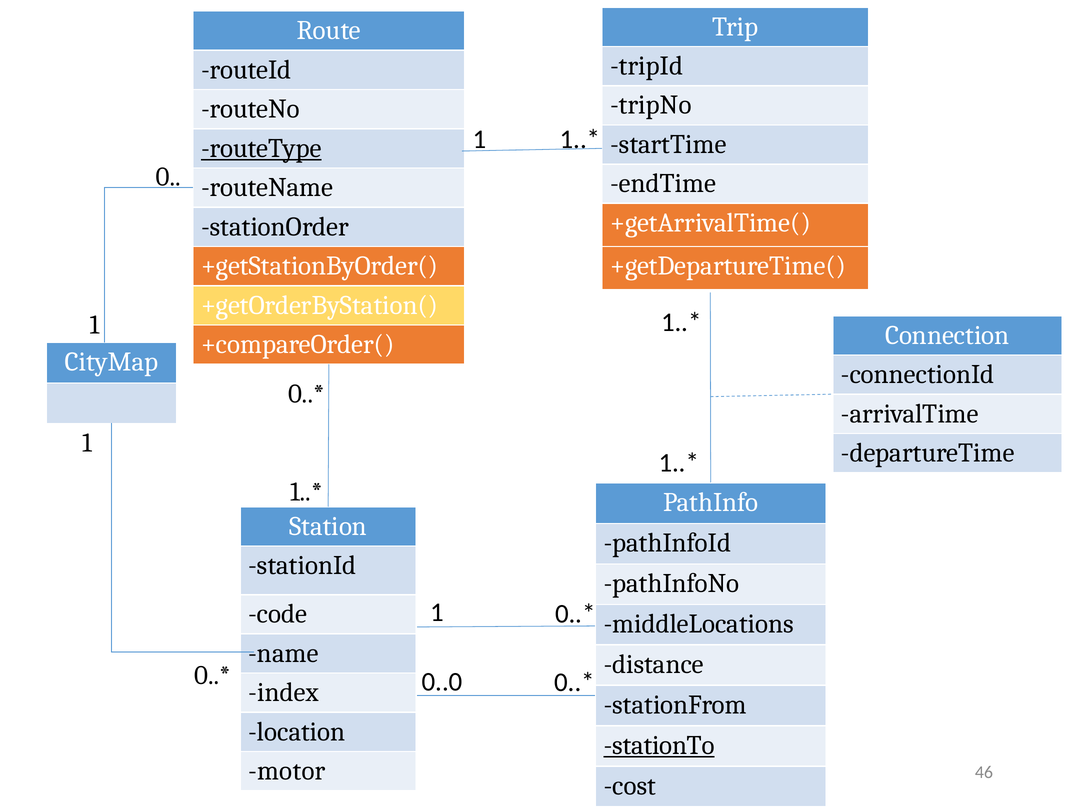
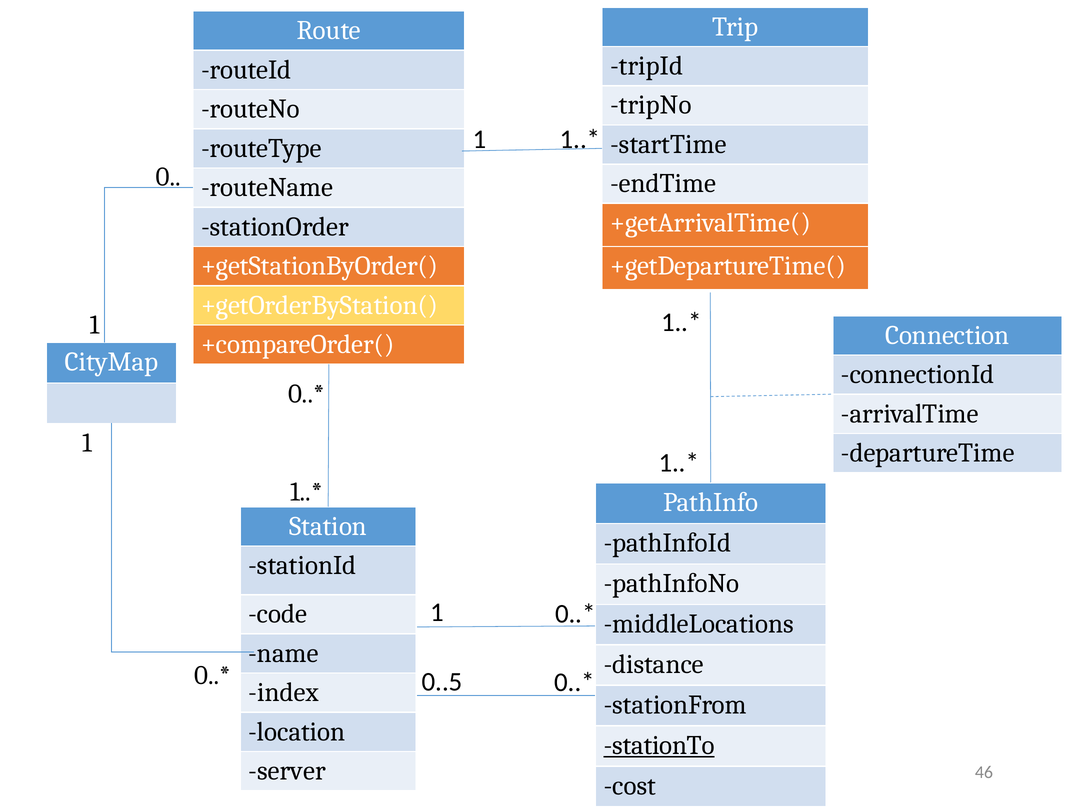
routeType underline: present -> none (261, 148)
0..0: 0..0 -> 0..5 (442, 681)
motor: motor -> server (287, 771)
